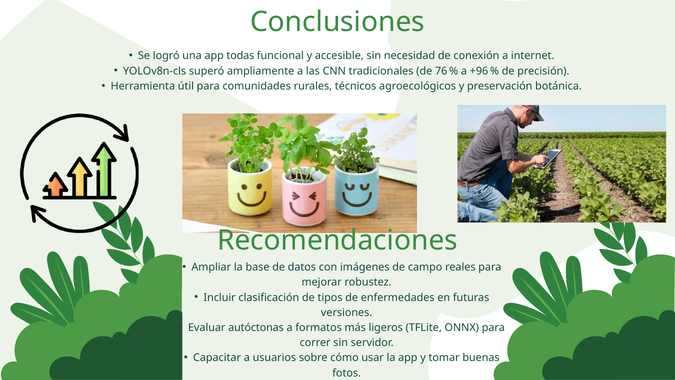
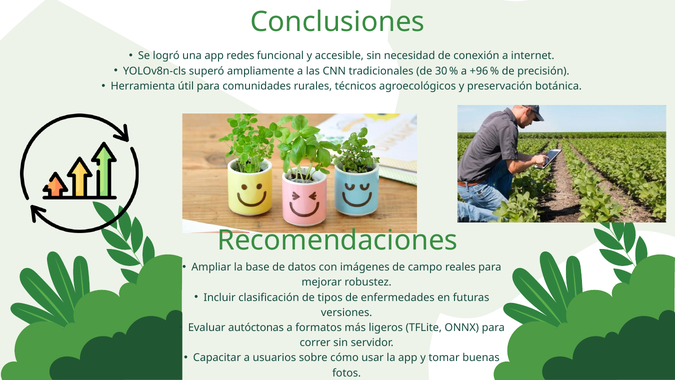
todas: todas -> redes (240, 56)
76: 76 -> 30 (441, 71)
